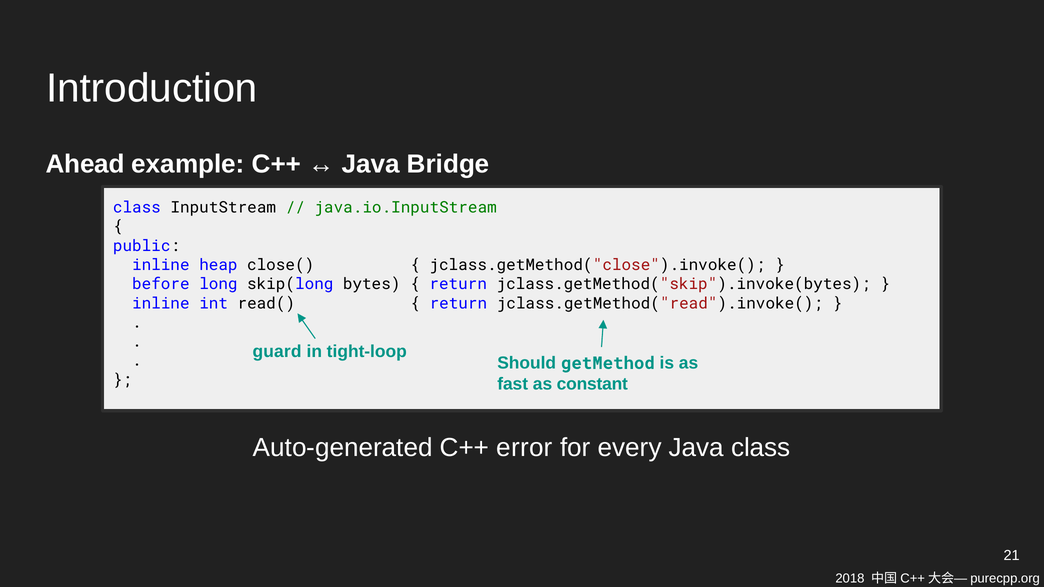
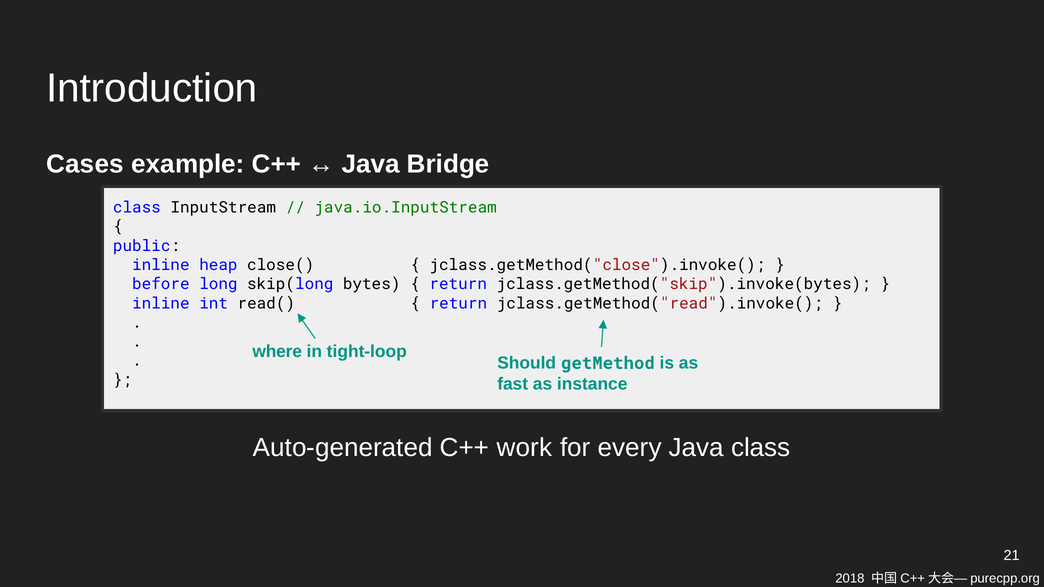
Ahead: Ahead -> Cases (85, 164)
guard: guard -> where (277, 352)
constant: constant -> instance (592, 384)
error: error -> work (524, 448)
